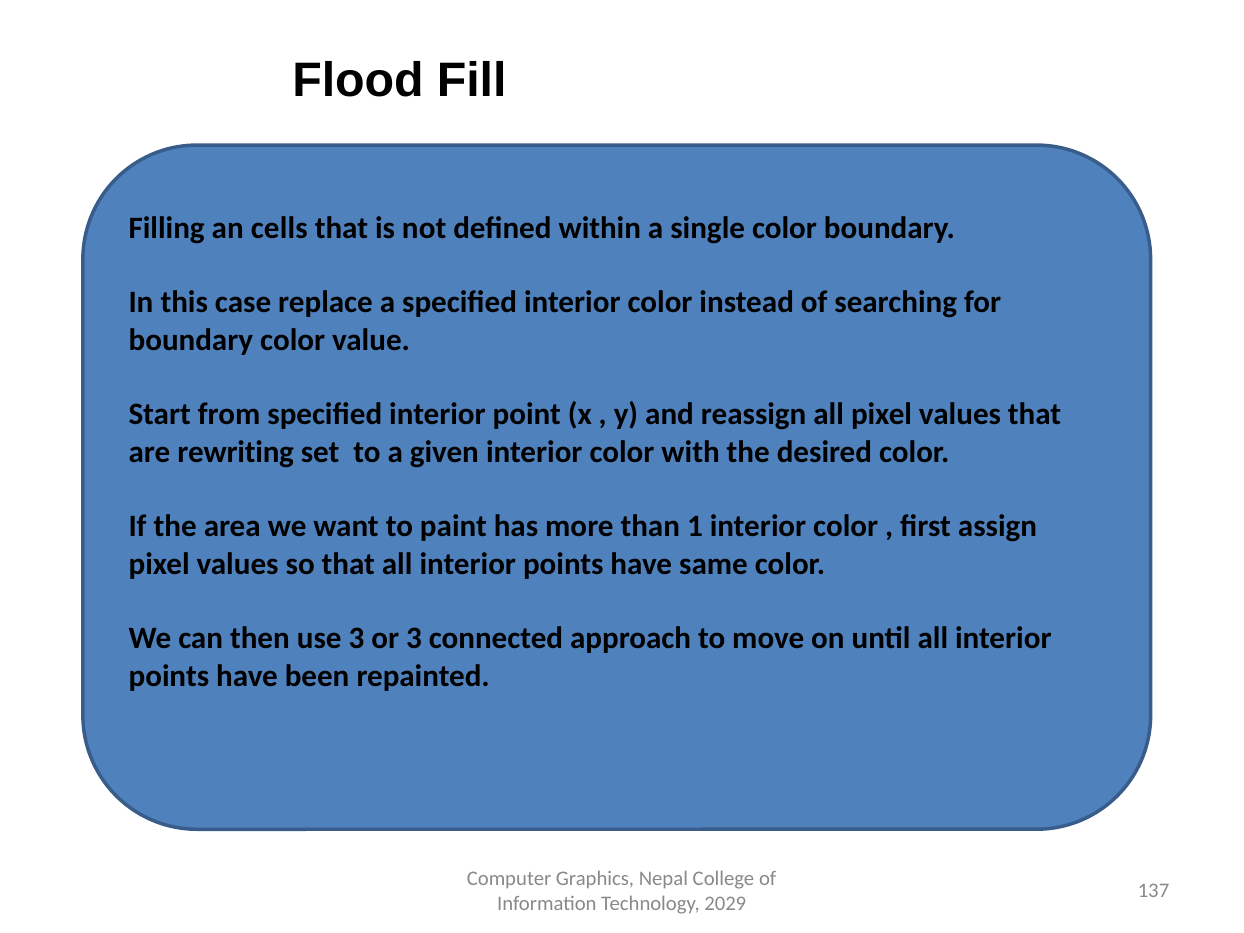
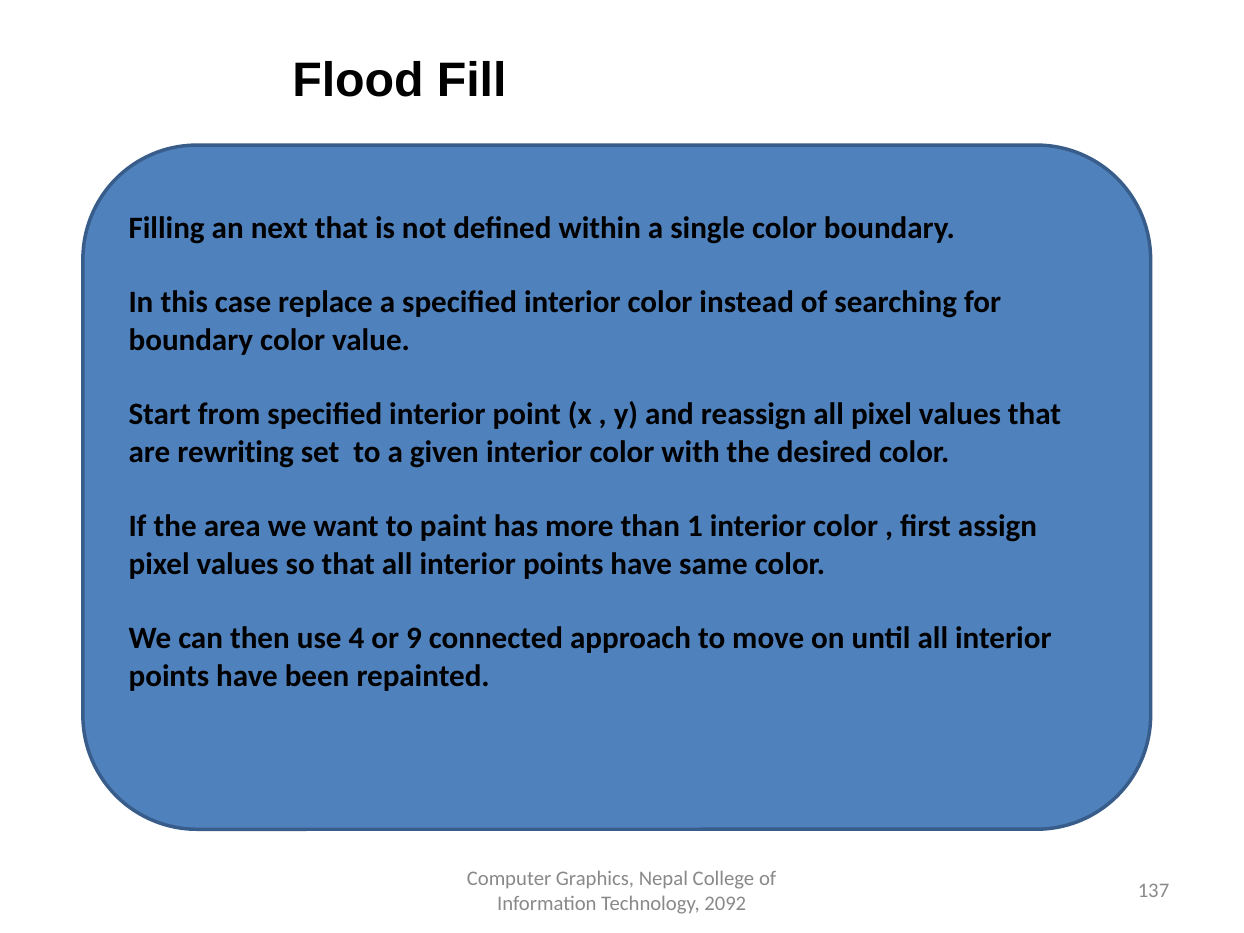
cells: cells -> next (279, 228)
use 3: 3 -> 4 (356, 639)
or 3: 3 -> 9 (414, 639)
2029: 2029 -> 2092 (725, 903)
